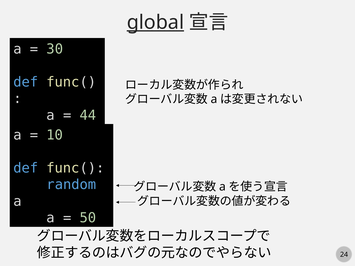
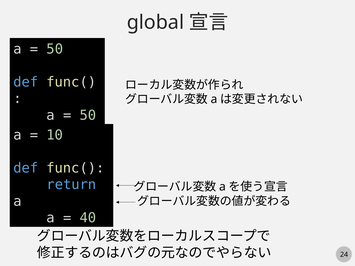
global underline: present -> none (155, 22)
30: 30 -> 50 (55, 49)
44: 44 -> 50 (88, 115)
random: random -> return (71, 185)
50: 50 -> 40 (88, 218)
